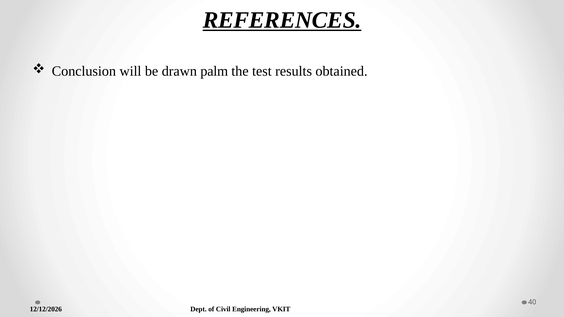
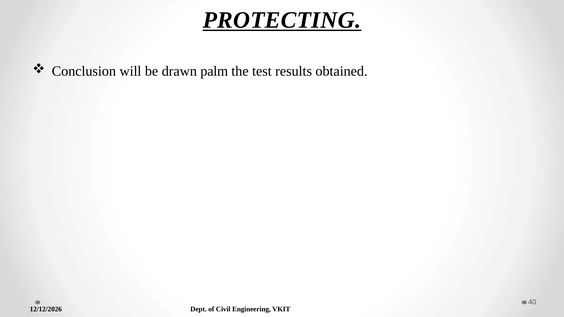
REFERENCES: REFERENCES -> PROTECTING (282, 20)
